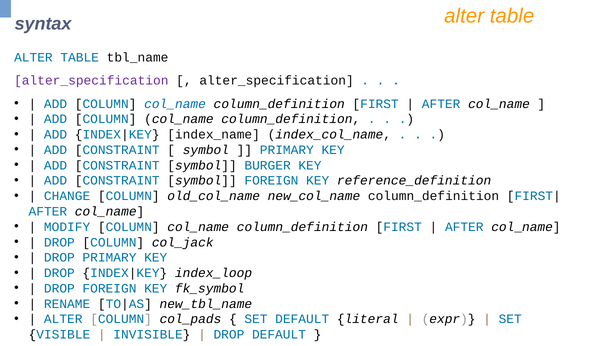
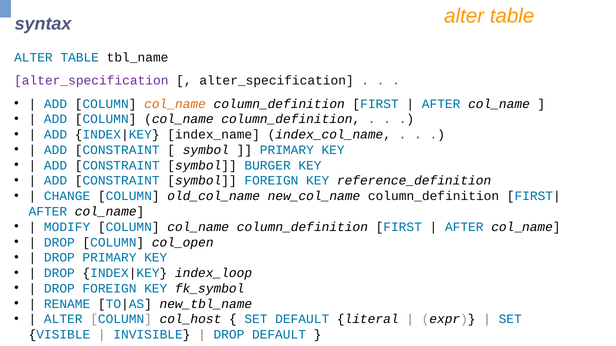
col_name colour: blue -> orange (175, 104)
col_jack: col_jack -> col_open (183, 243)
col_pads: col_pads -> col_host (190, 320)
